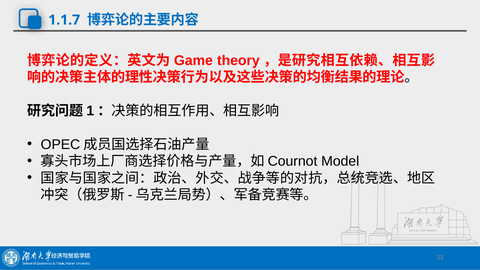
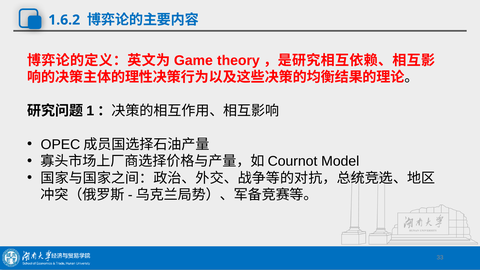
1.1.7: 1.1.7 -> 1.6.2 (64, 20)
